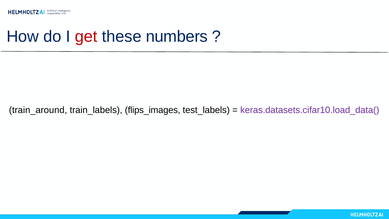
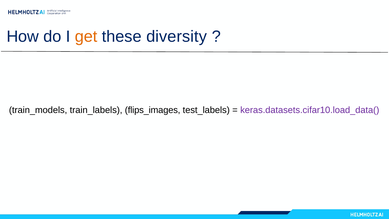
get colour: red -> orange (86, 37)
numbers: numbers -> diversity (177, 37)
train_around: train_around -> train_models (38, 110)
